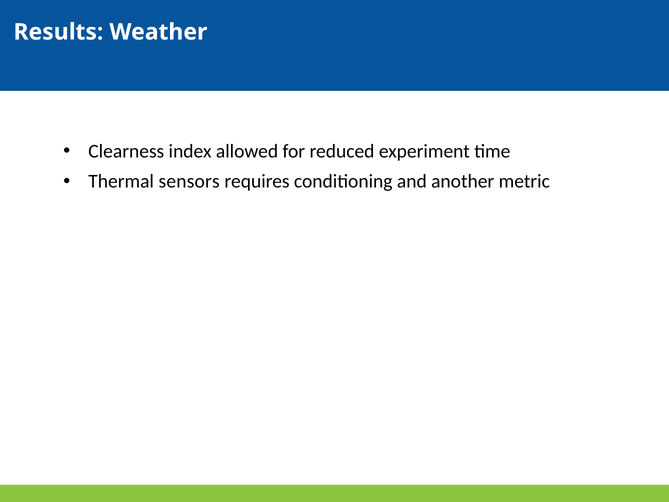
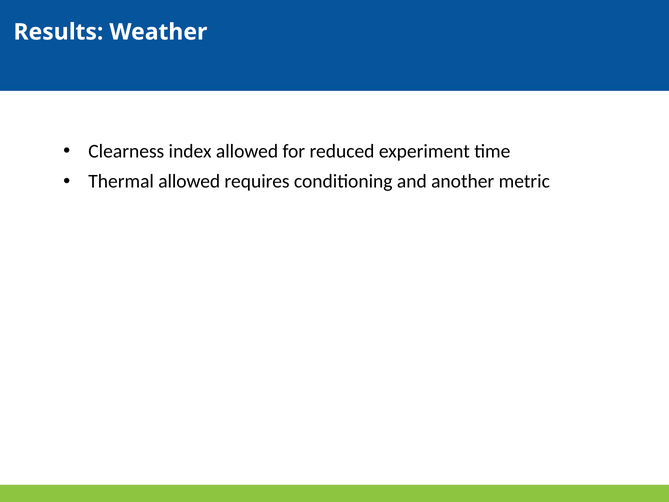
Thermal sensors: sensors -> allowed (189, 181)
